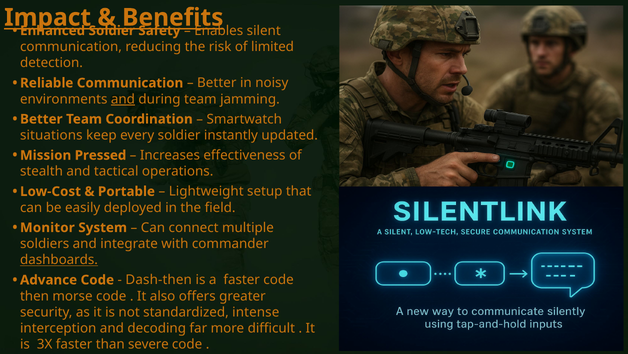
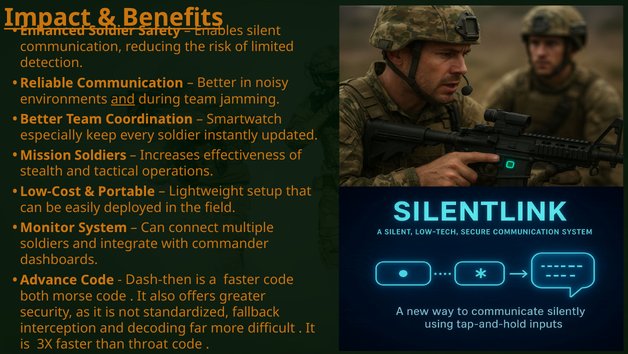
situations: situations -> especially (51, 135)
Mission Pressed: Pressed -> Soldiers (100, 155)
dashboards underline: present -> none (59, 259)
then: then -> both (35, 295)
intense: intense -> fallback (256, 312)
severe: severe -> throat (148, 344)
